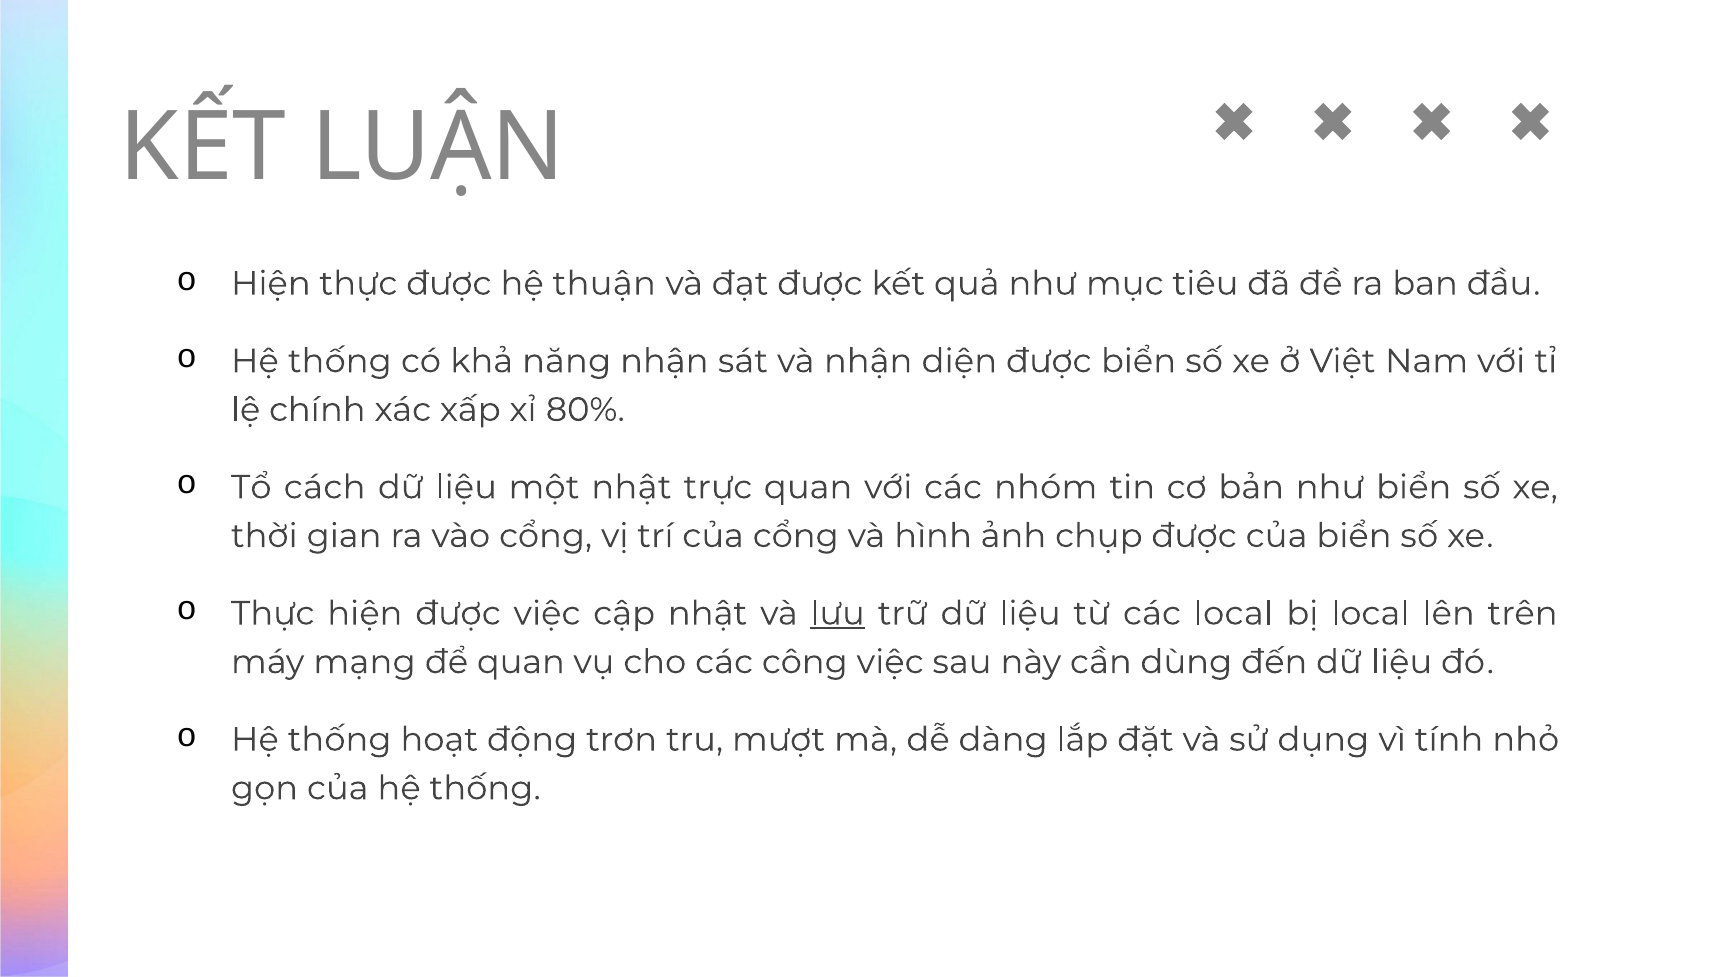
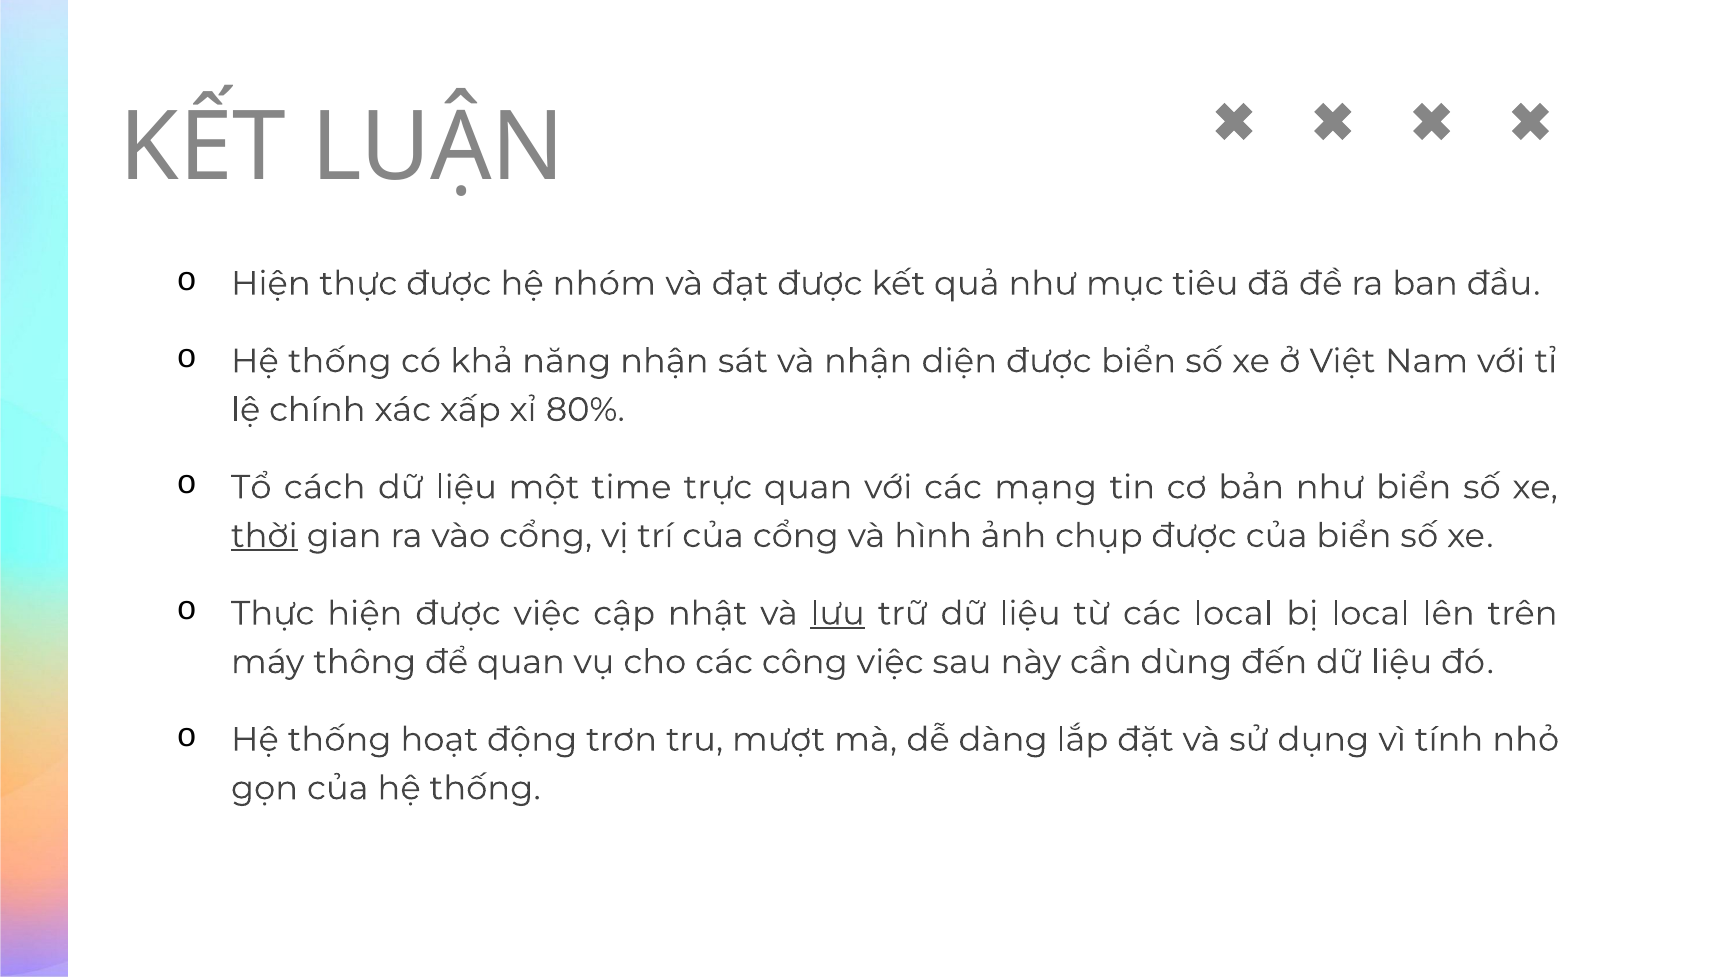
thuận: thuận -> nhóm (604, 283)
một nhật: nhật -> time (631, 487)
nhóm: nhóm -> mạng (1046, 487)
thời underline: none -> present (264, 536)
mạng: mạng -> thông (365, 662)
